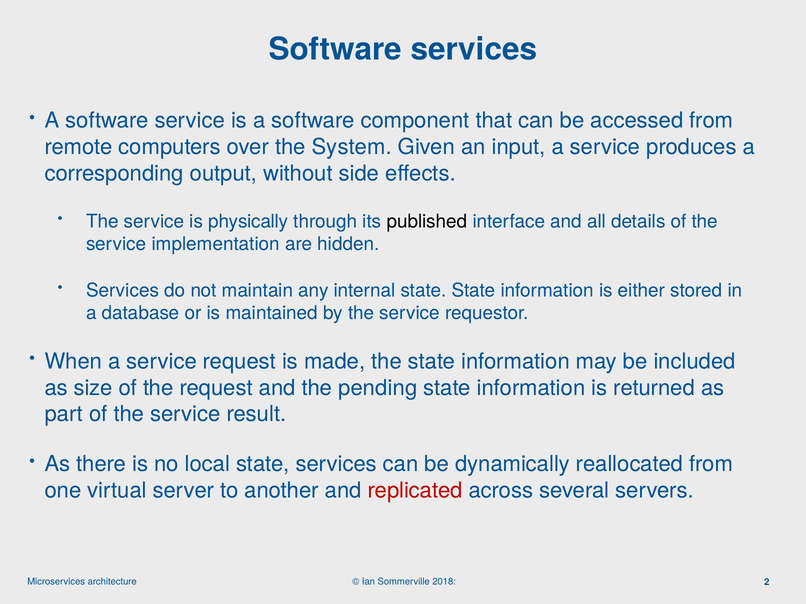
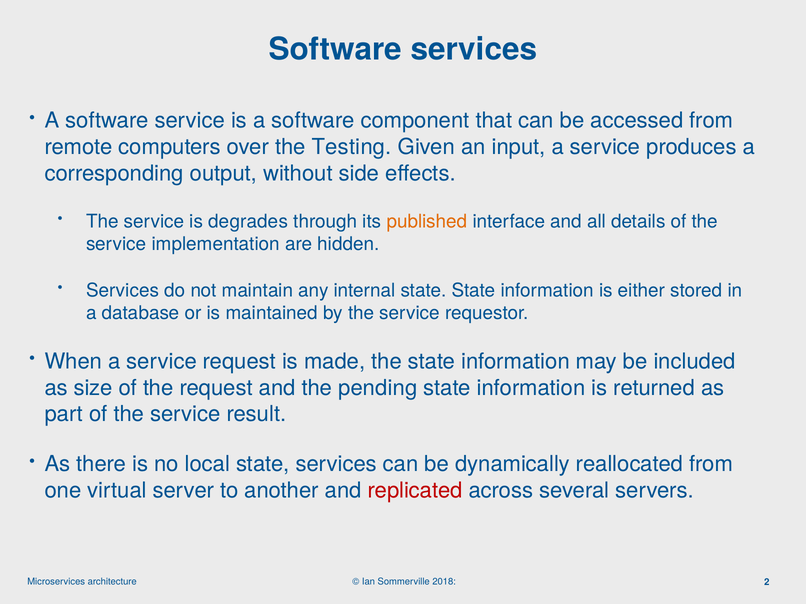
System: System -> Testing (352, 147)
physically: physically -> degrades (248, 222)
published colour: black -> orange (427, 222)
